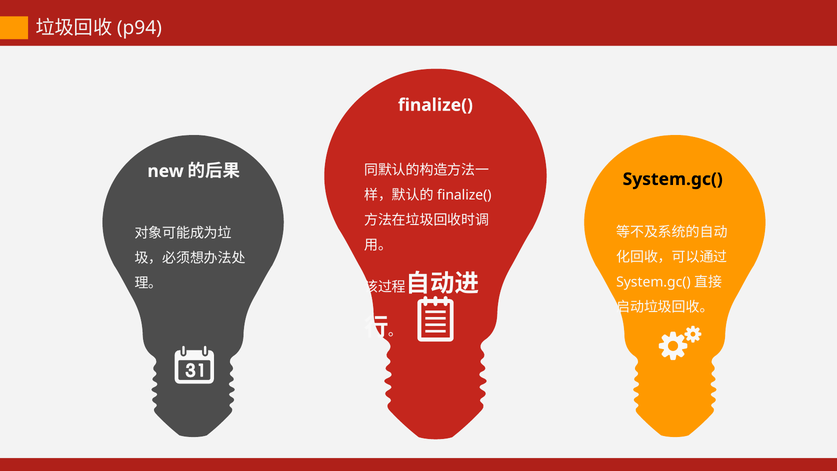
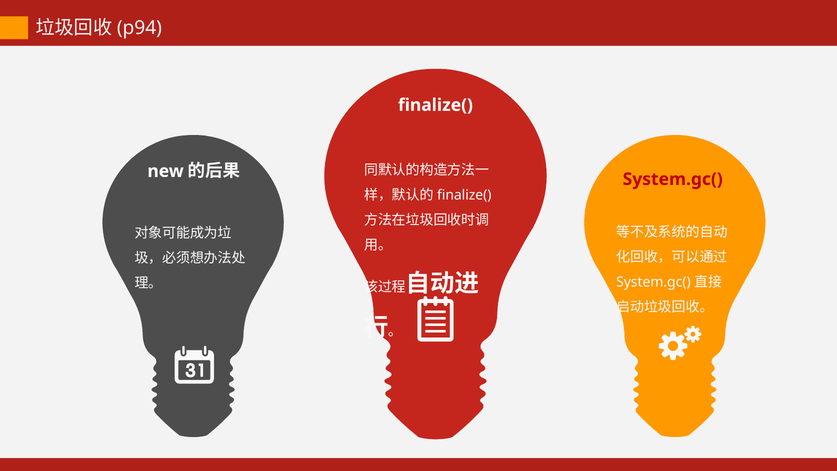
System.gc( colour: black -> red (673, 179)
